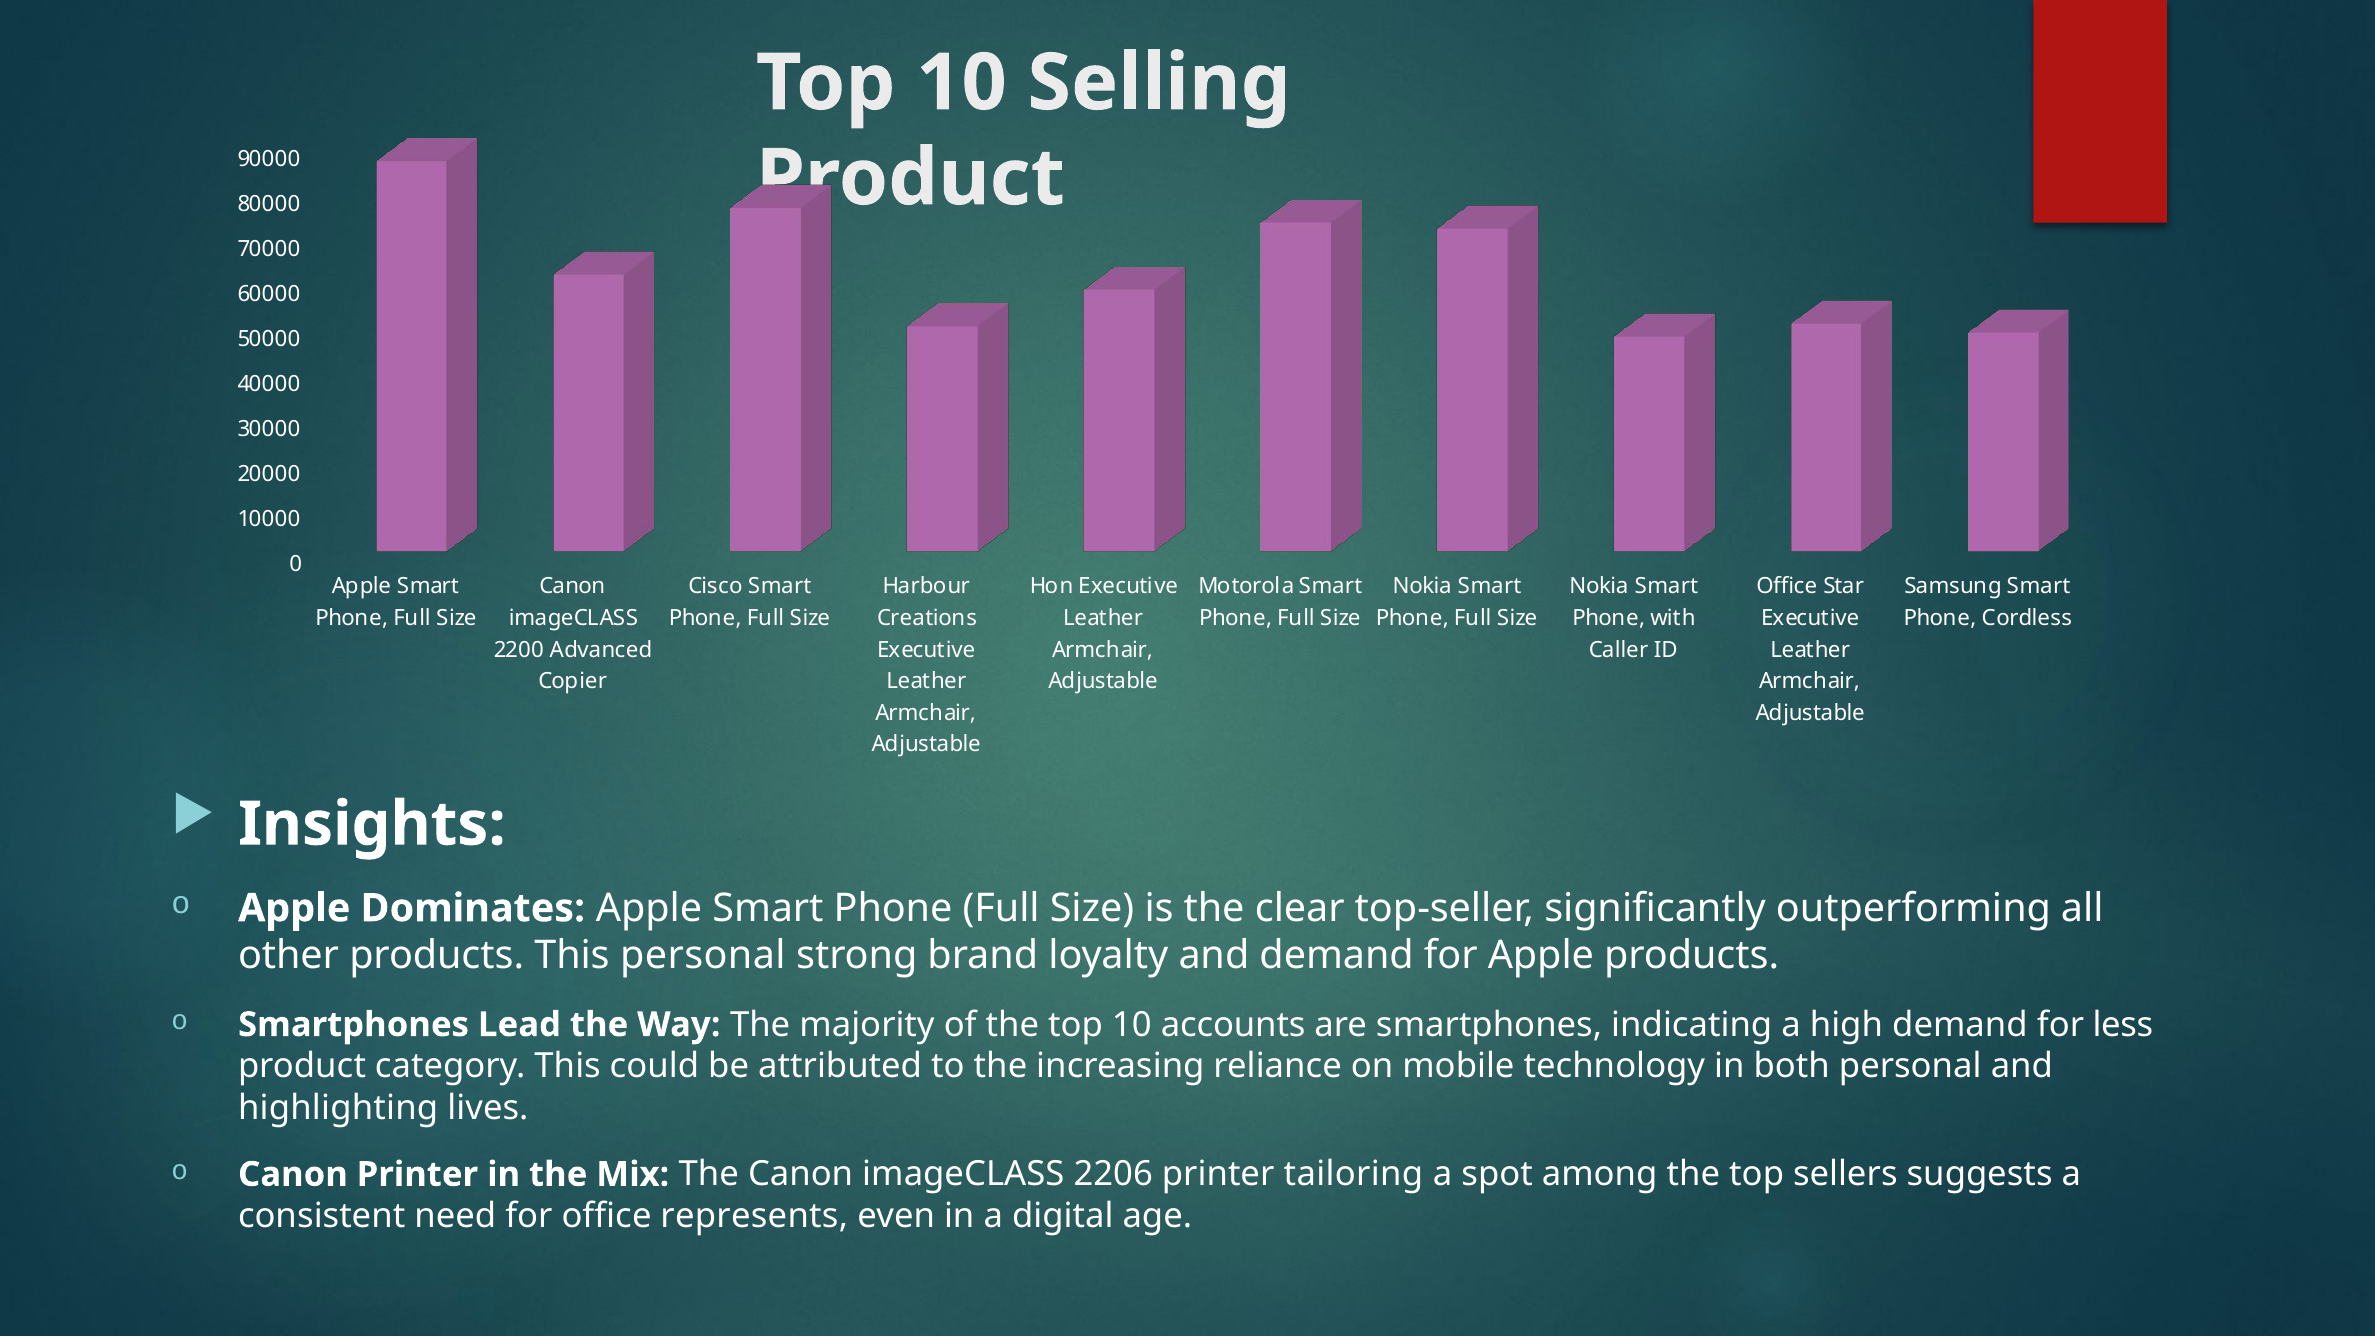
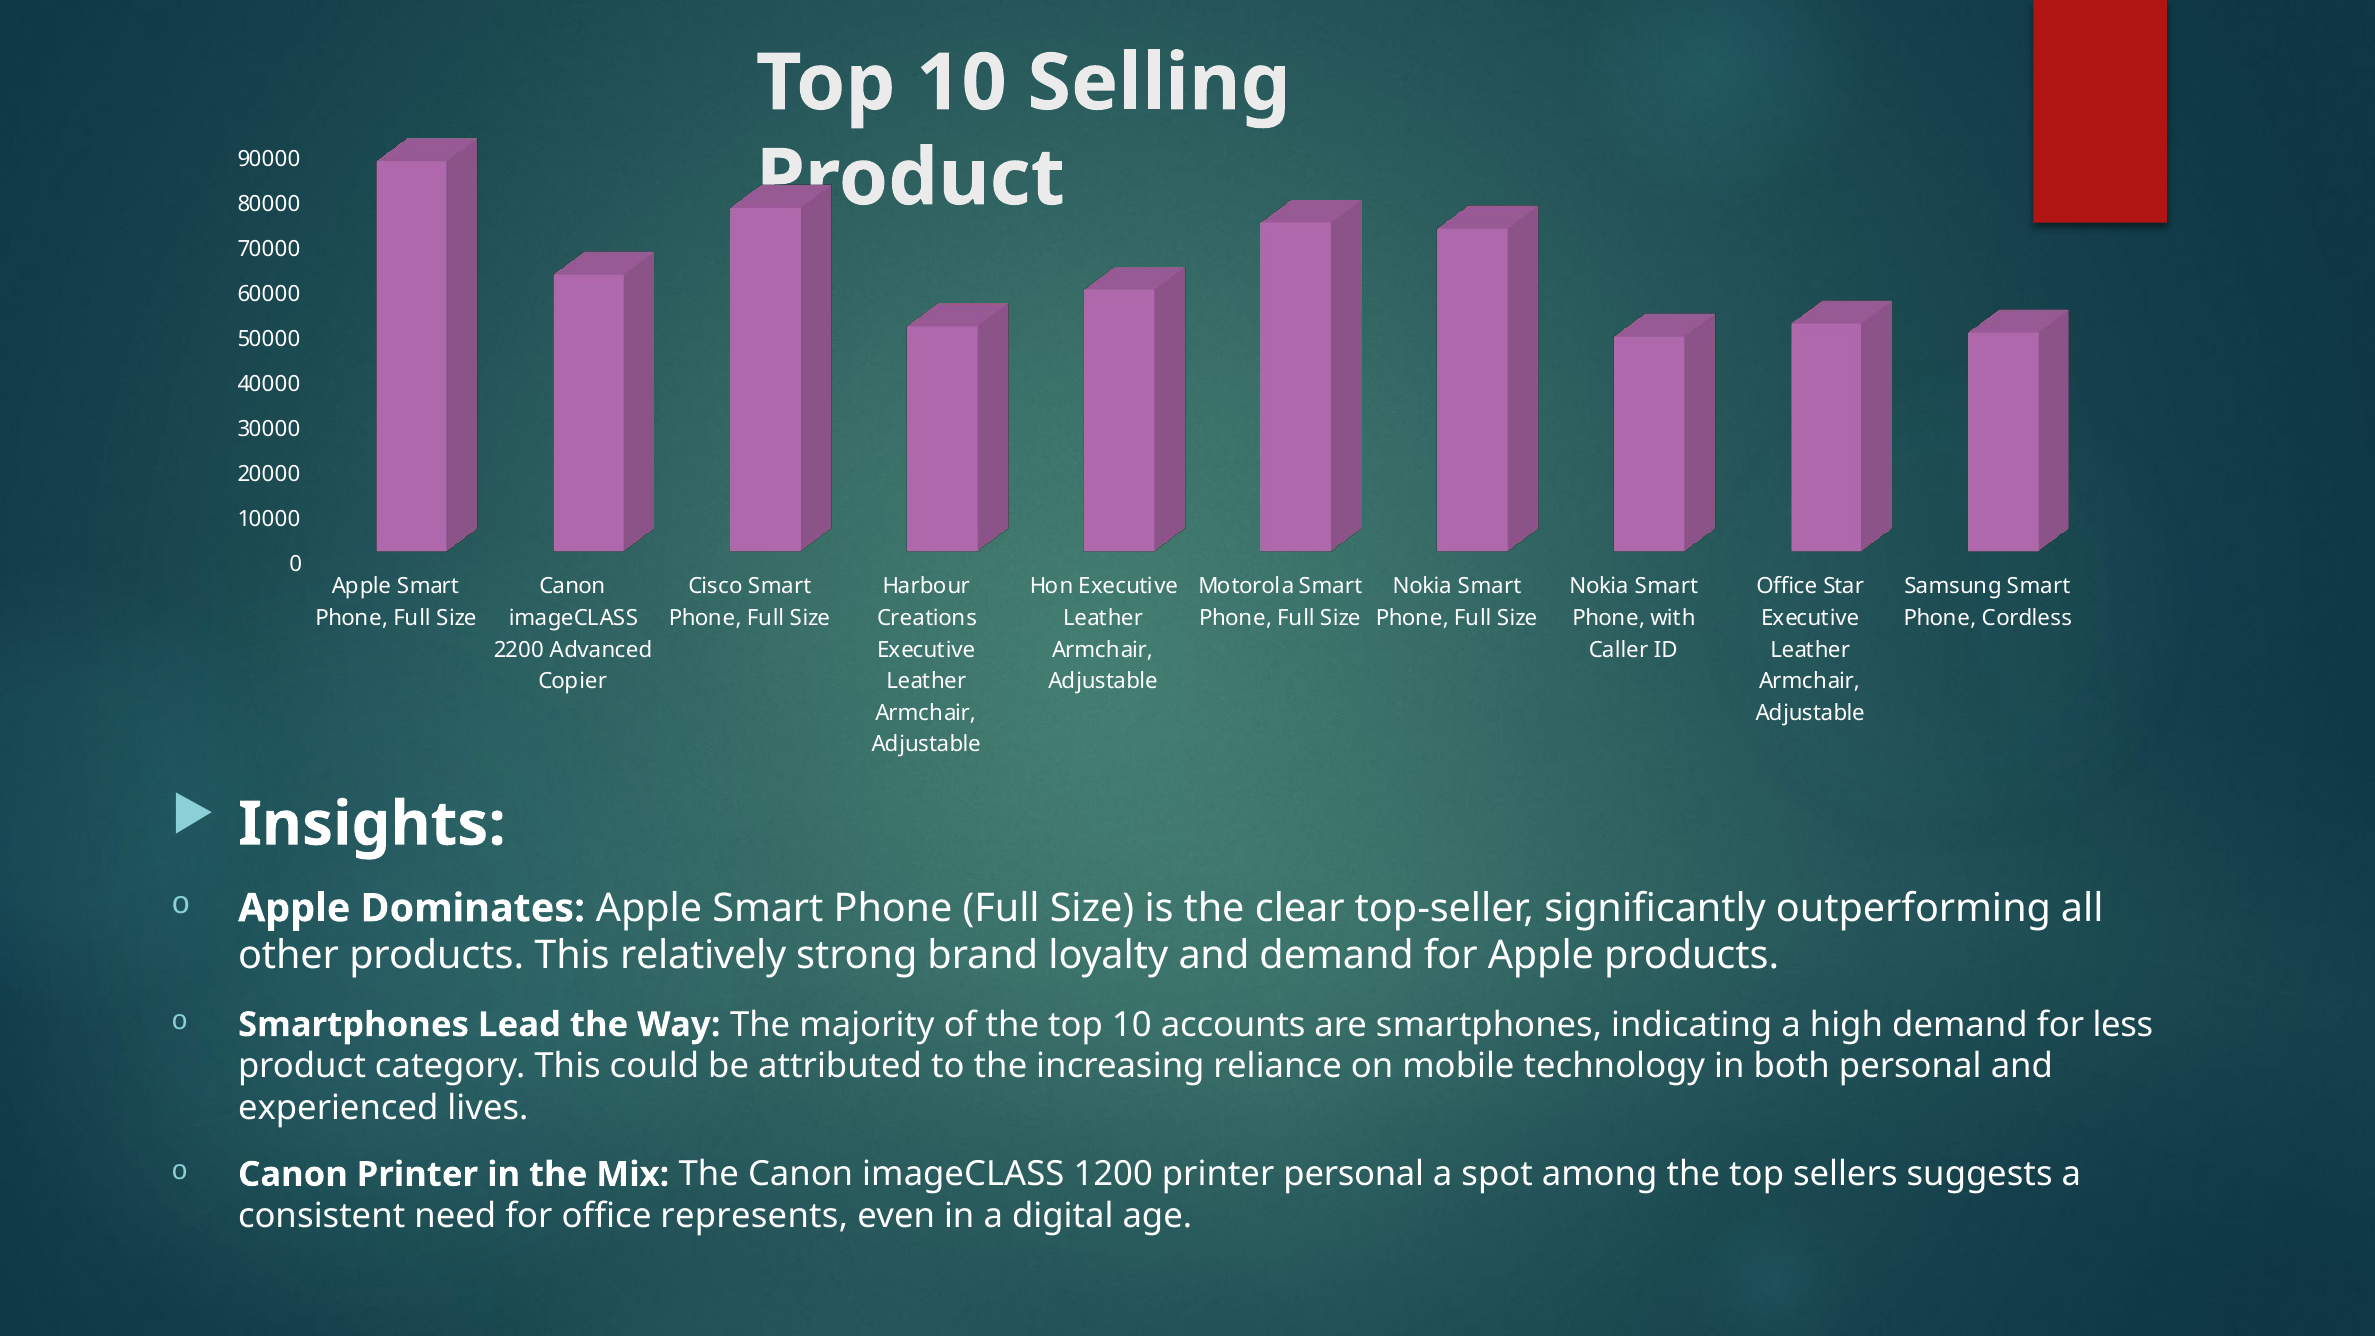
This personal: personal -> relatively (703, 956)
highlighting: highlighting -> experienced (338, 1108)
2206: 2206 -> 1200 (1113, 1174)
printer tailoring: tailoring -> personal (1354, 1174)
